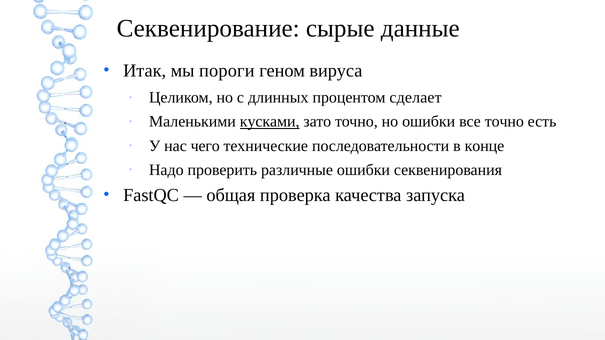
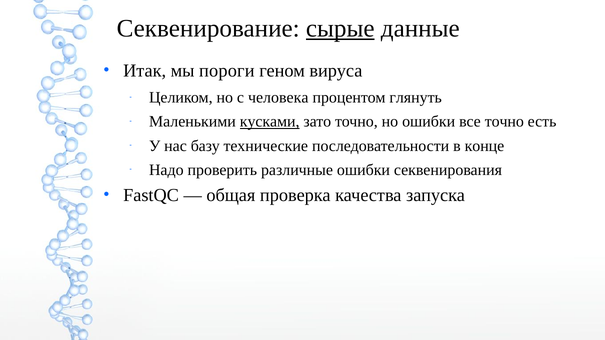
сырые underline: none -> present (340, 28)
длинных: длинных -> человека (278, 98)
сделает: сделает -> глянуть (416, 98)
чего: чего -> базу (205, 146)
